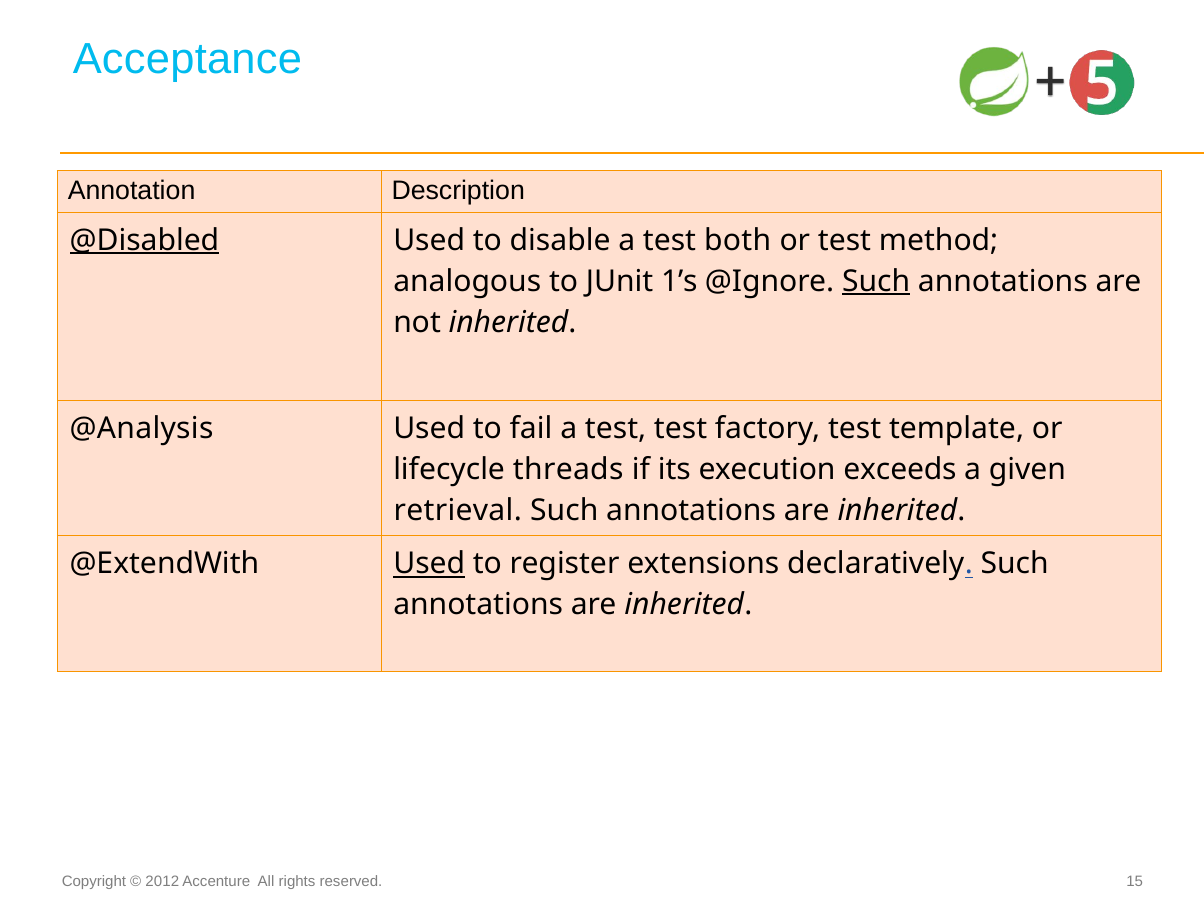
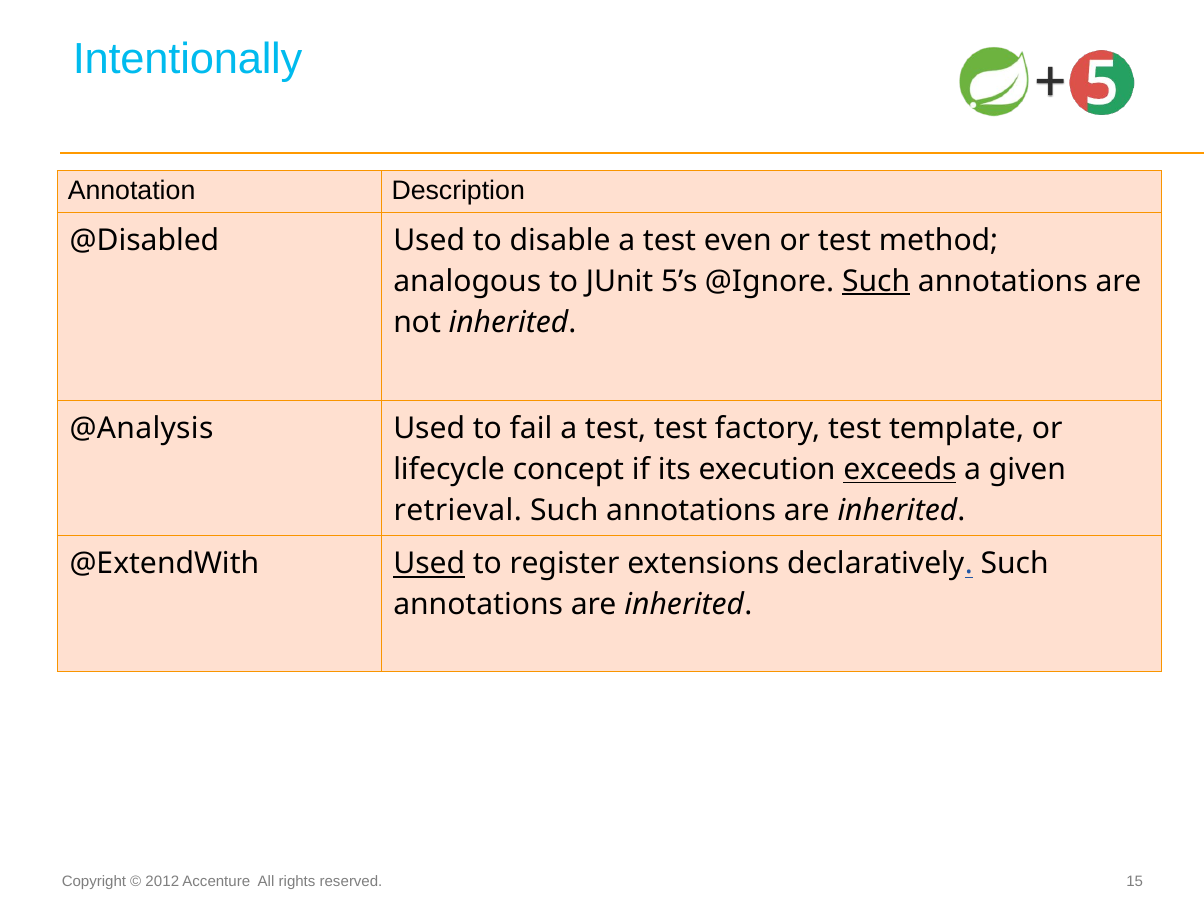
Acceptance: Acceptance -> Intentionally (188, 59)
@Disabled underline: present -> none (144, 240)
both: both -> even (738, 240)
1’s: 1’s -> 5’s (679, 281)
threads: threads -> concept (568, 470)
exceeds underline: none -> present (900, 470)
